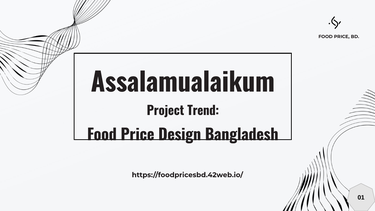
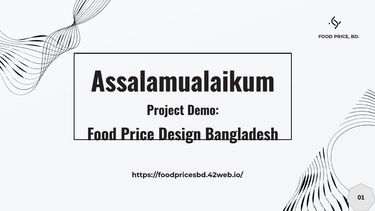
Trend: Trend -> Demo (203, 111)
